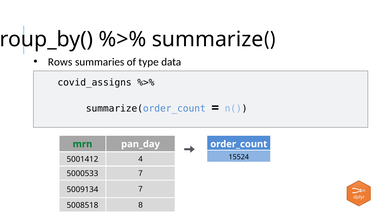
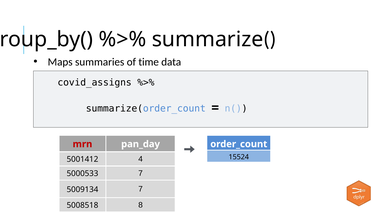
Rows: Rows -> Maps (60, 62)
type: type -> time (149, 62)
mrn colour: green -> red (82, 144)
